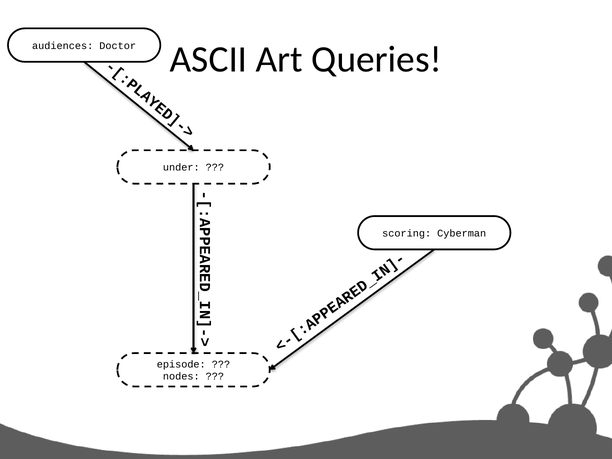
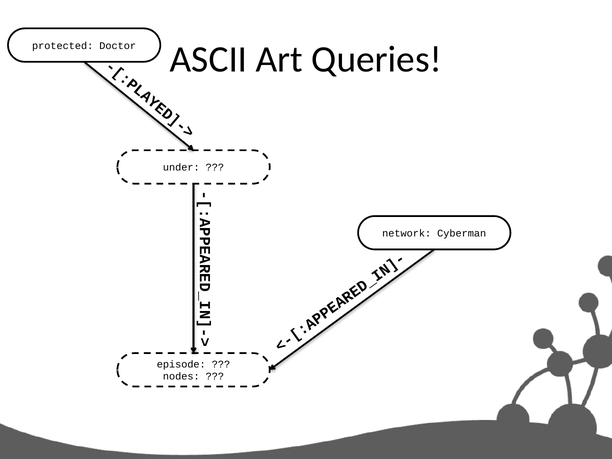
audiences: audiences -> protected (63, 46)
scoring: scoring -> network (407, 233)
